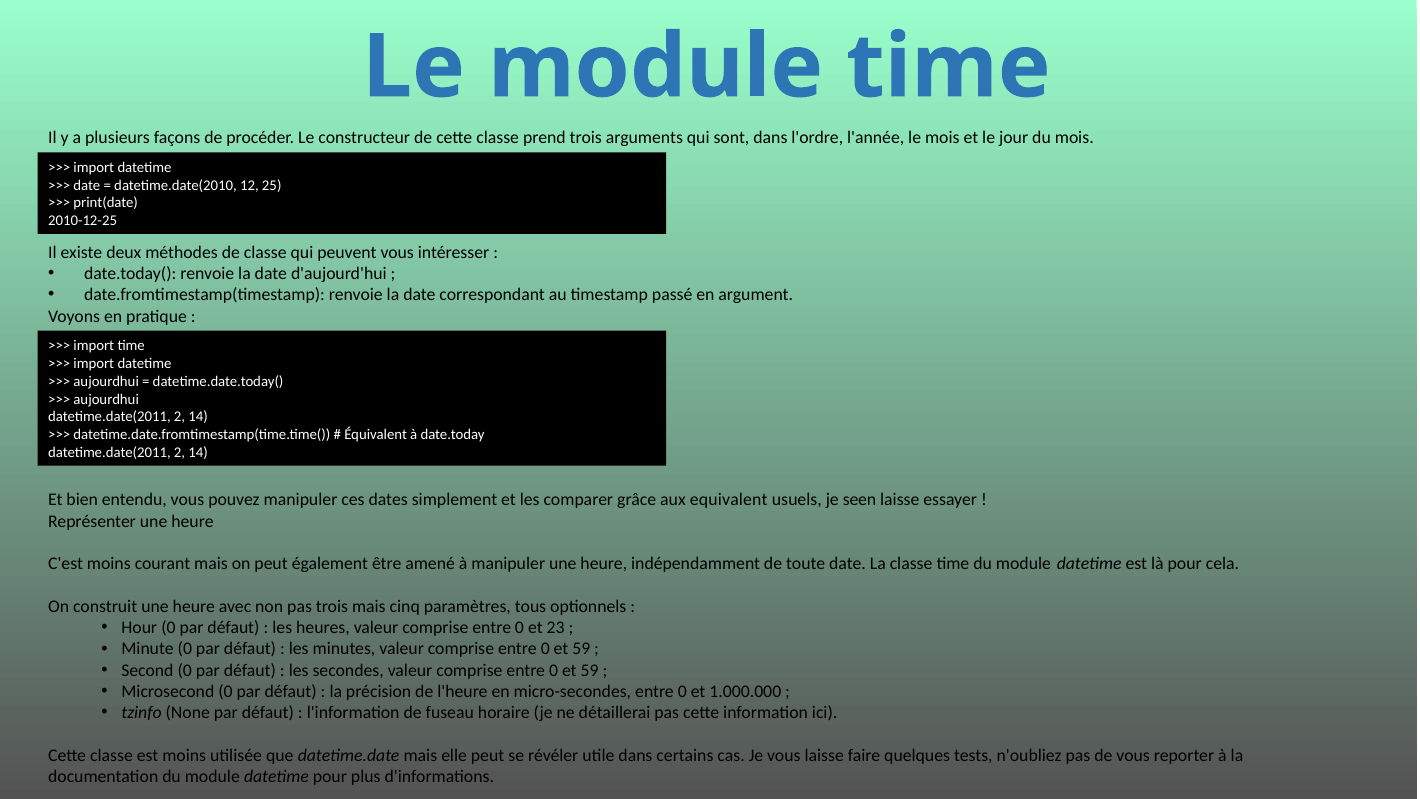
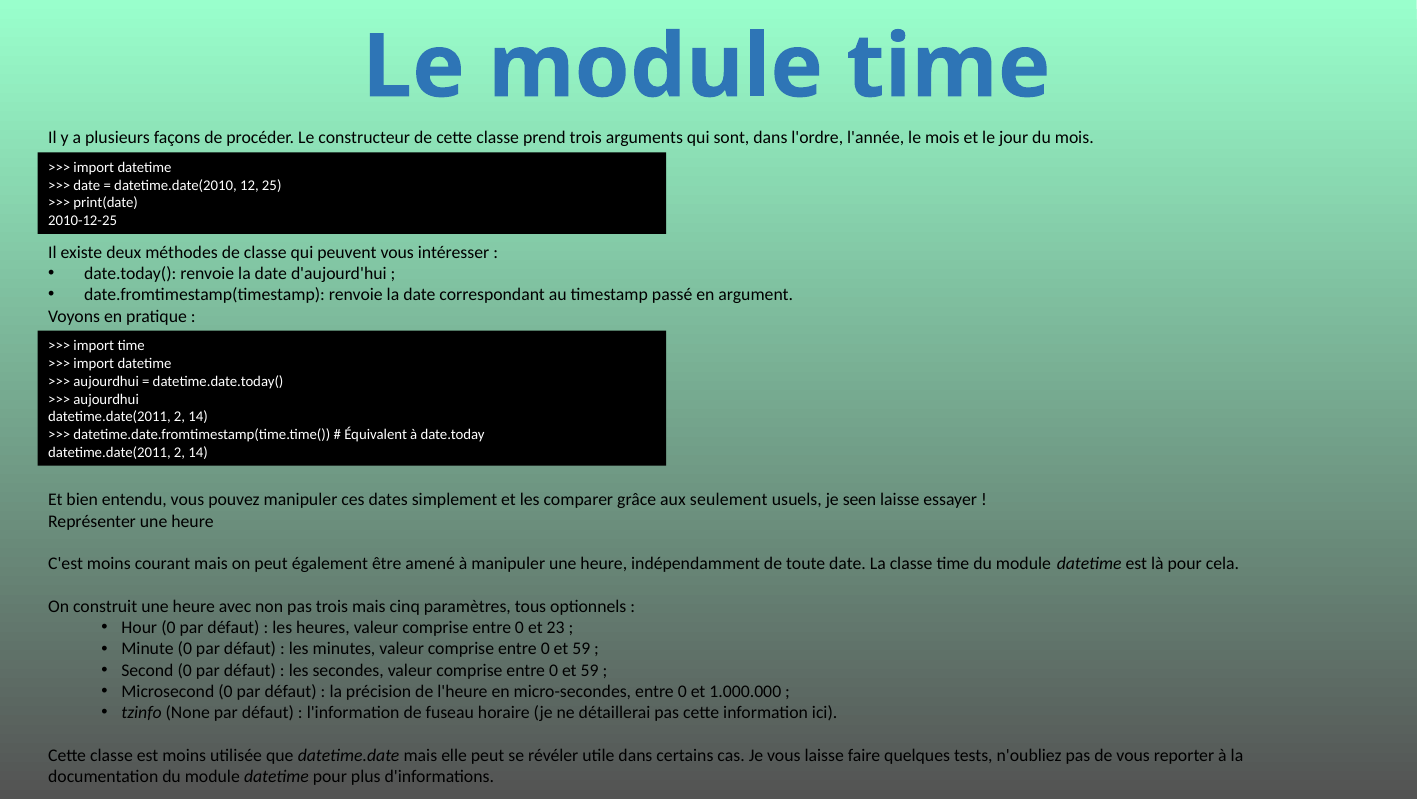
equivalent: equivalent -> seulement (729, 500)
